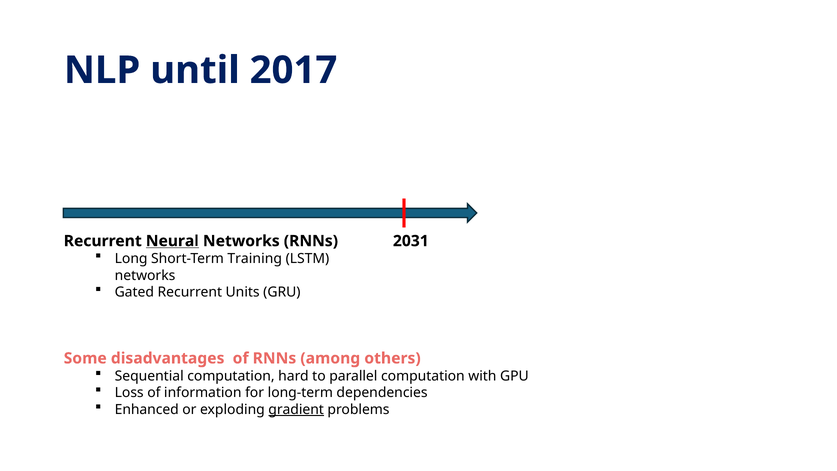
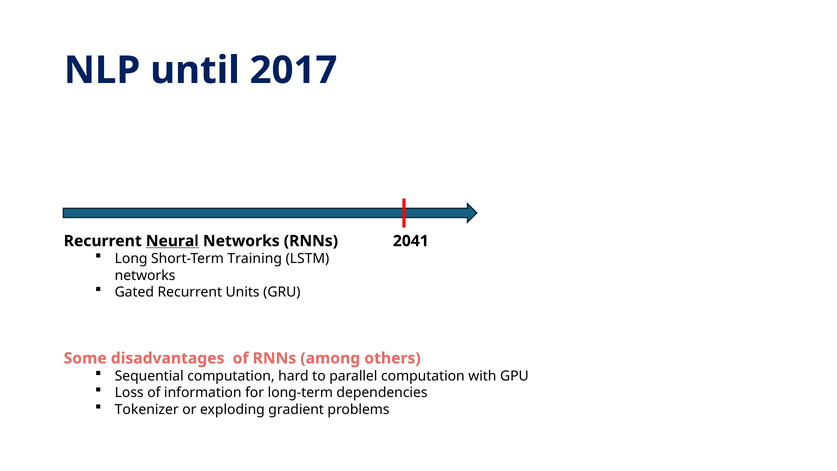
2031: 2031 -> 2041 (411, 241)
Enhanced: Enhanced -> Tokenizer (147, 409)
gradient underline: present -> none (296, 409)
